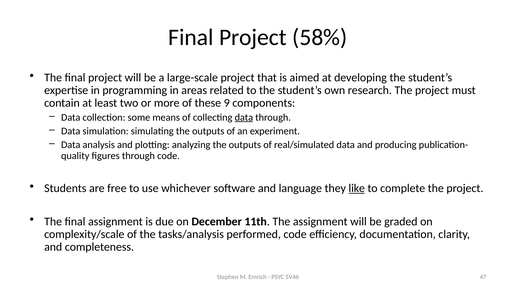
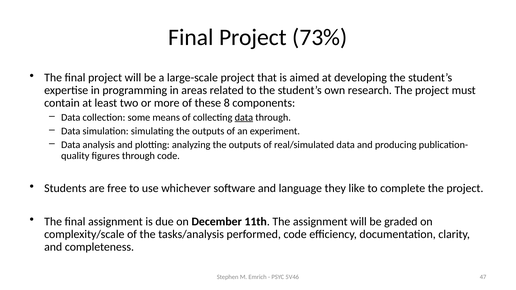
58%: 58% -> 73% (320, 37)
9: 9 -> 8 (227, 103)
like underline: present -> none (357, 189)
